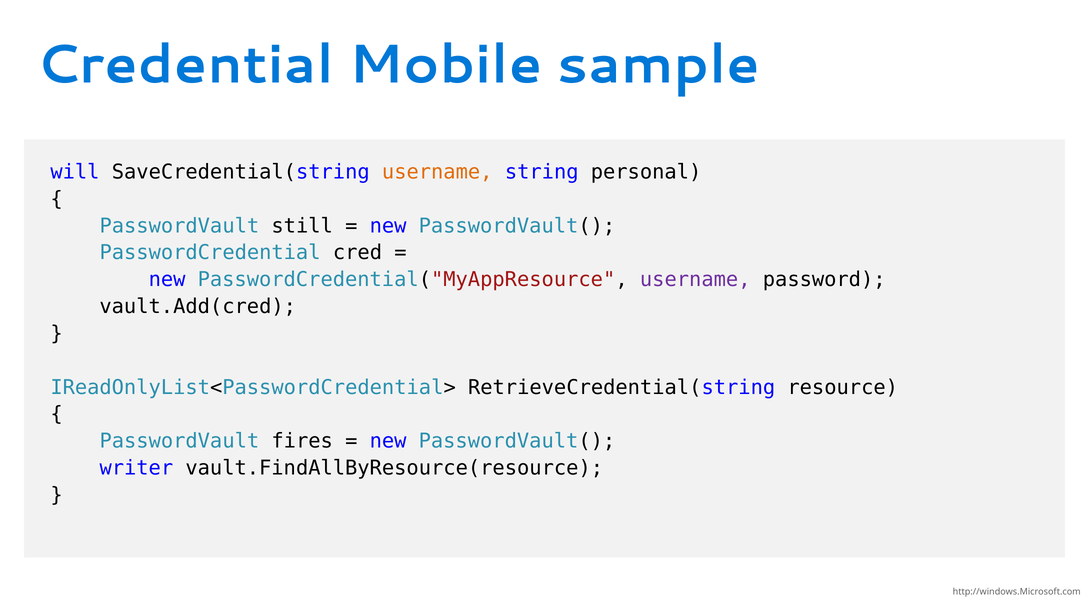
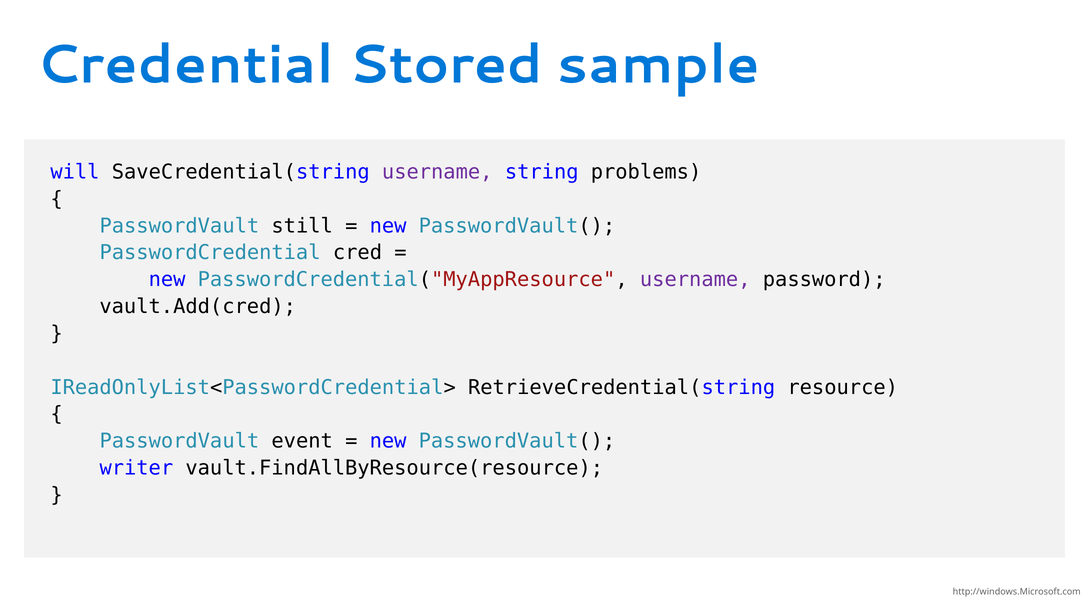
Mobile: Mobile -> Stored (446, 65)
username colour: orange -> purple (437, 172)
personal: personal -> problems (646, 172)
fires: fires -> event (302, 442)
